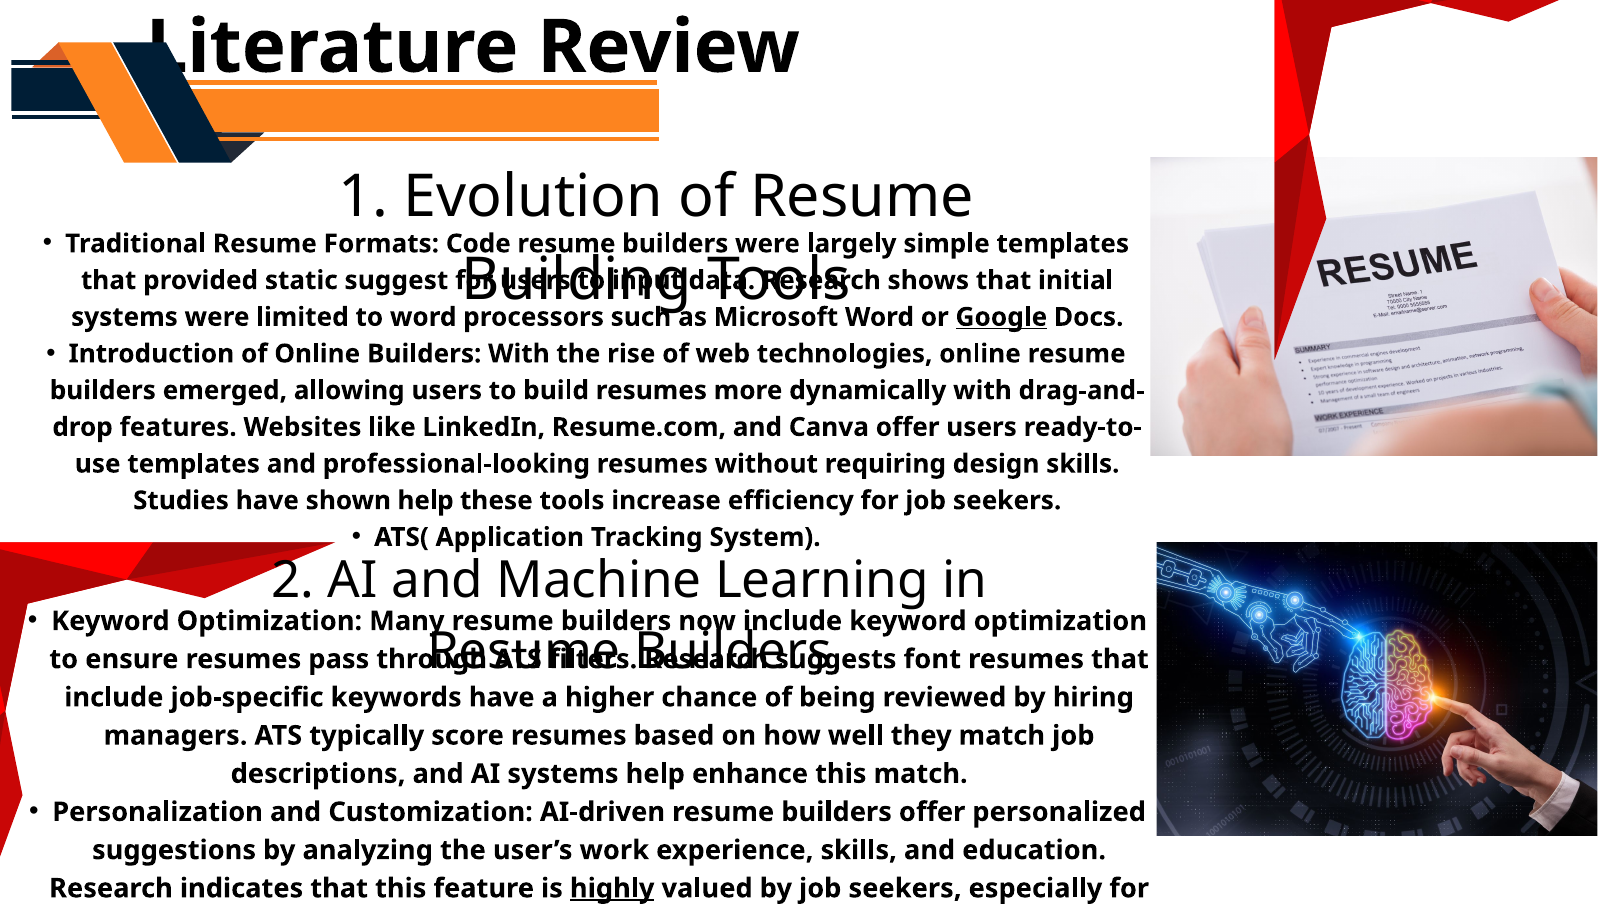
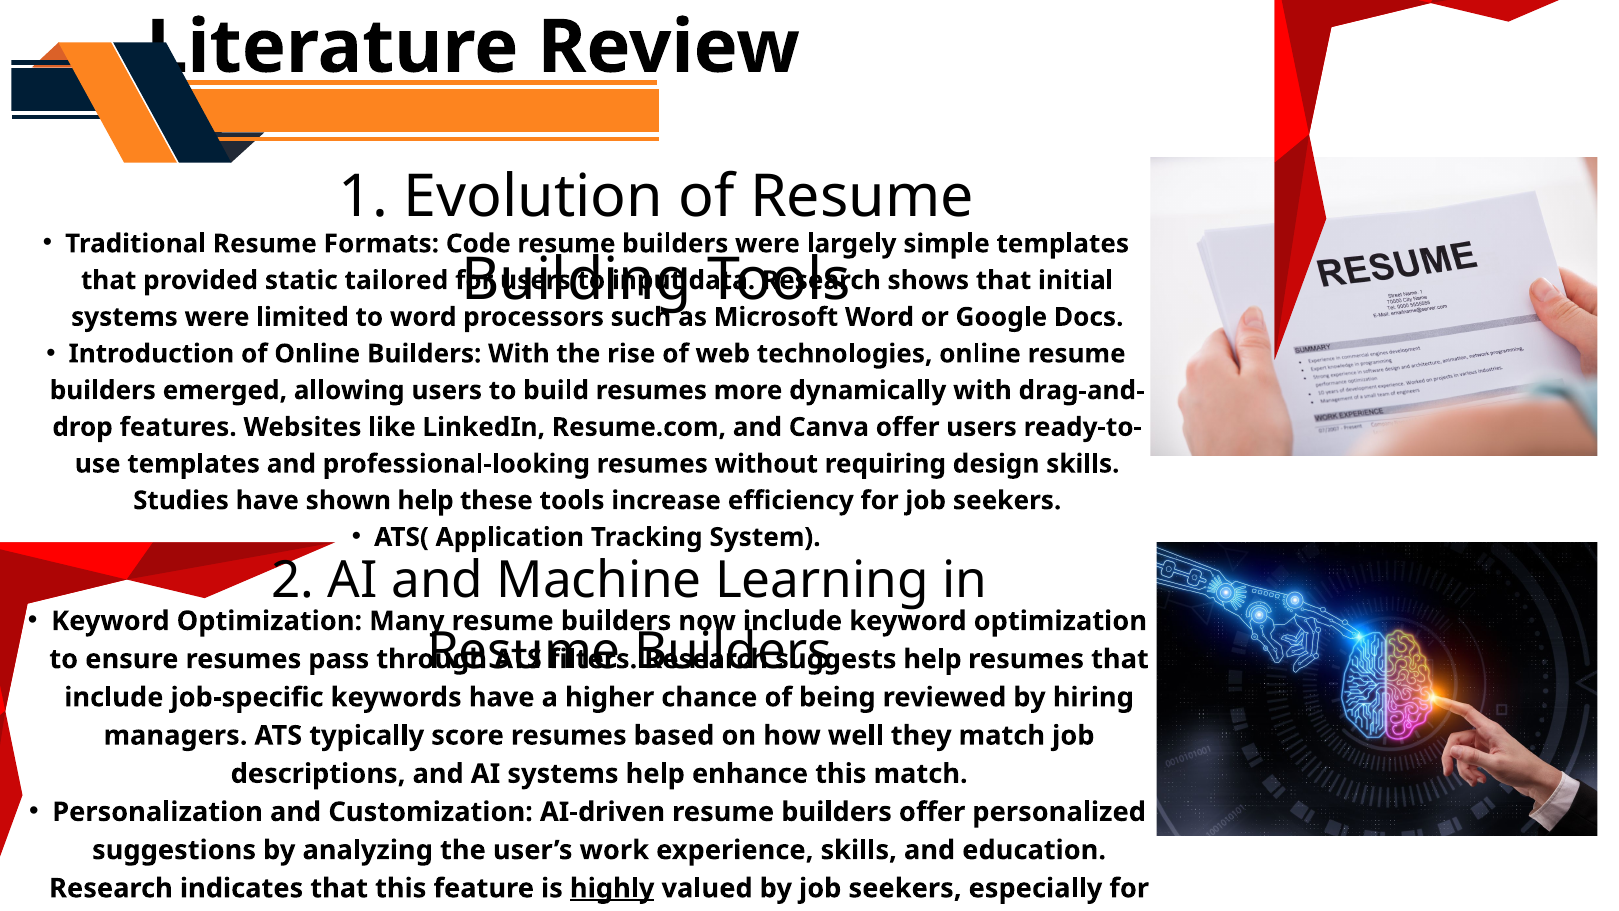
suggest: suggest -> tailored (396, 280)
Google underline: present -> none (1001, 317)
font: font -> help (933, 659)
